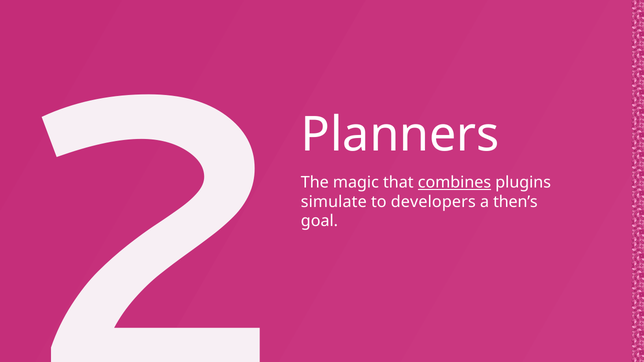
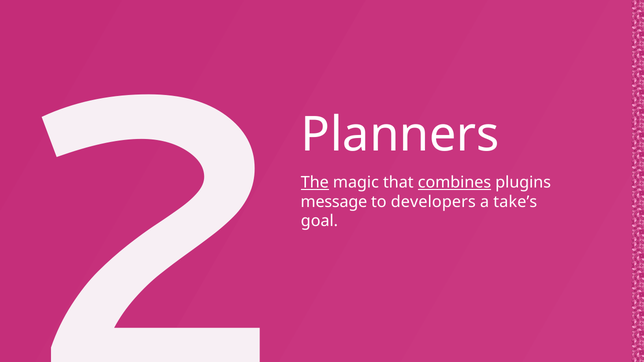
The underline: none -> present (315, 183)
simulate: simulate -> message (334, 202)
then’s: then’s -> take’s (515, 202)
